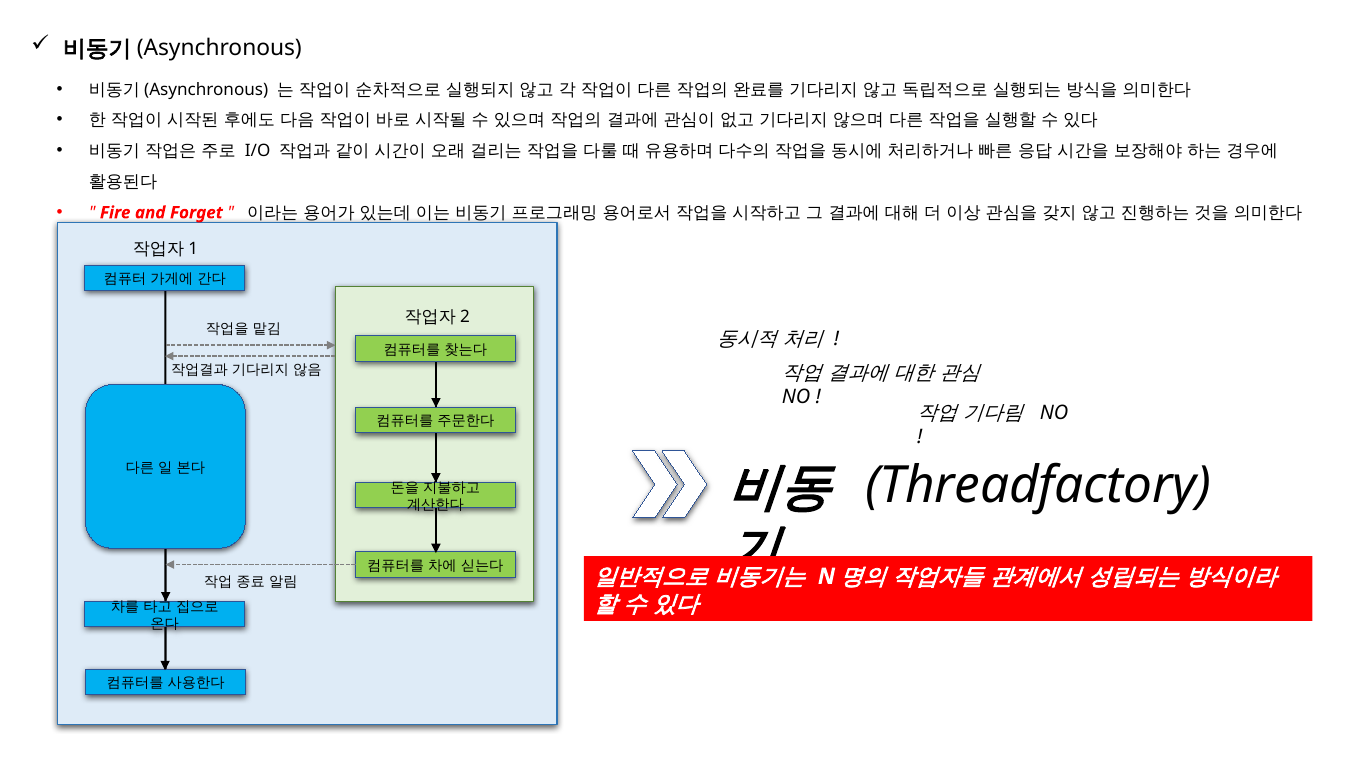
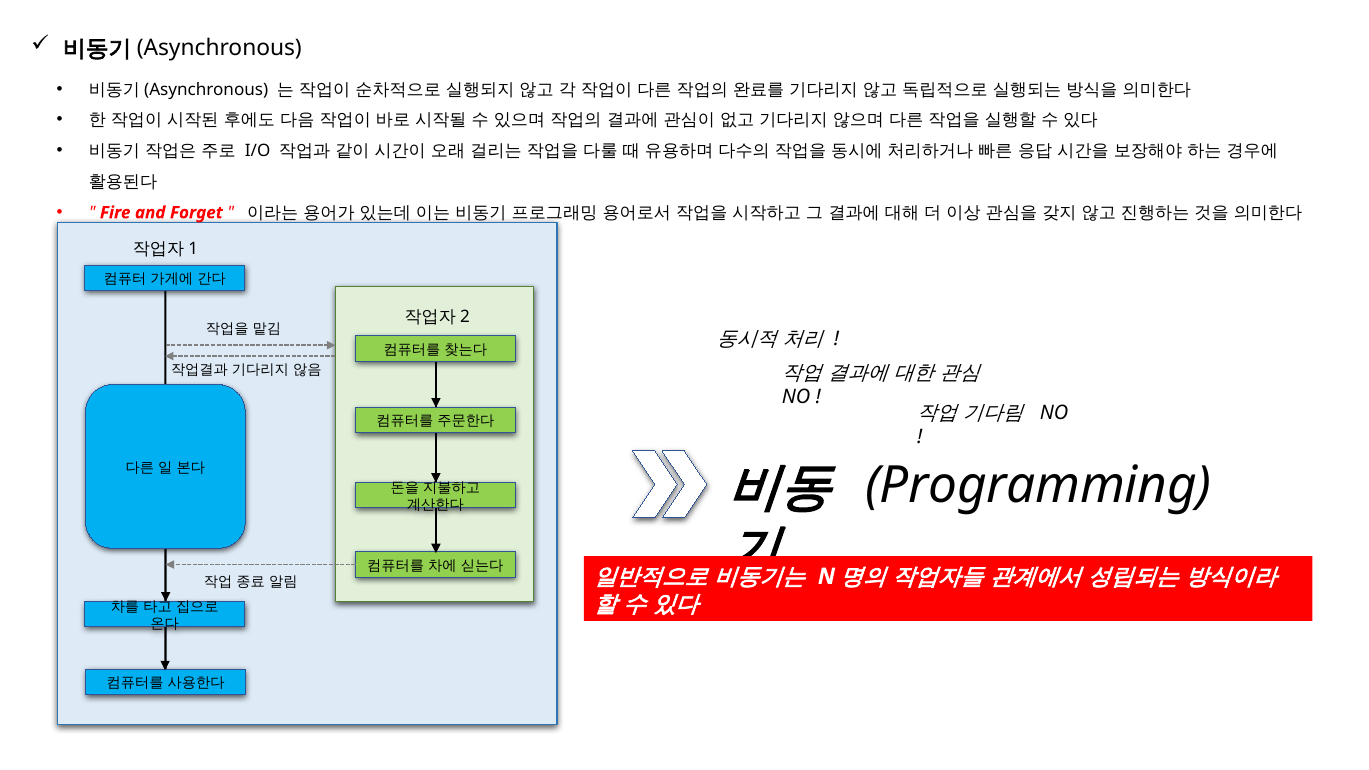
Threadfactory: Threadfactory -> Programming (1038, 486)
